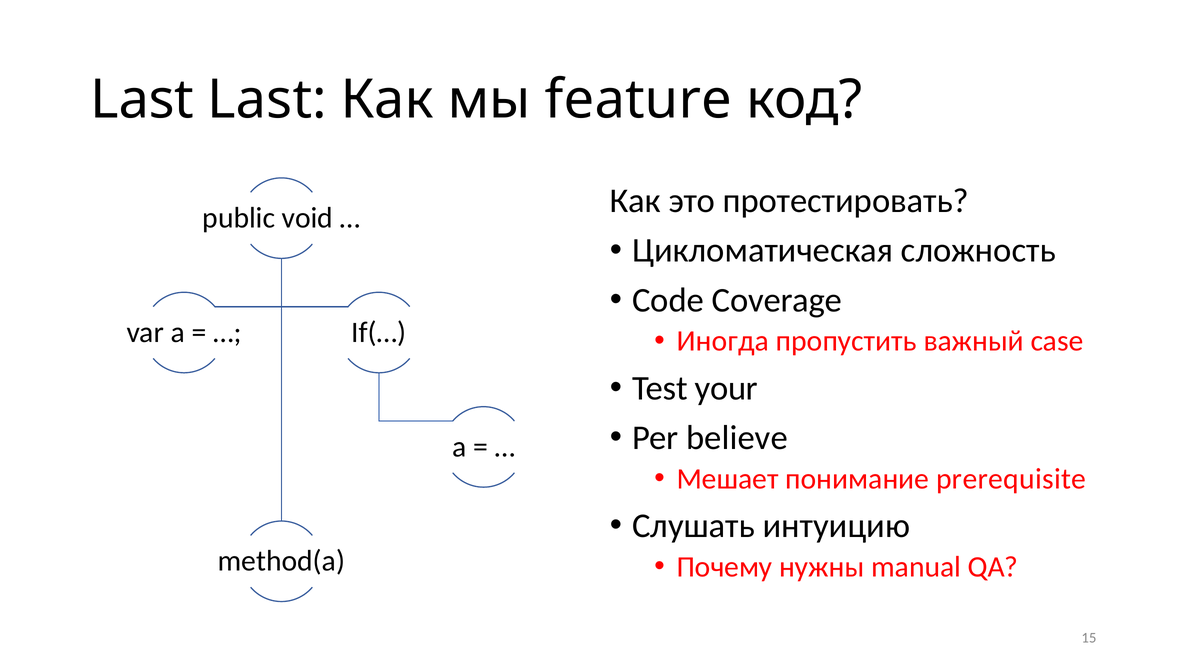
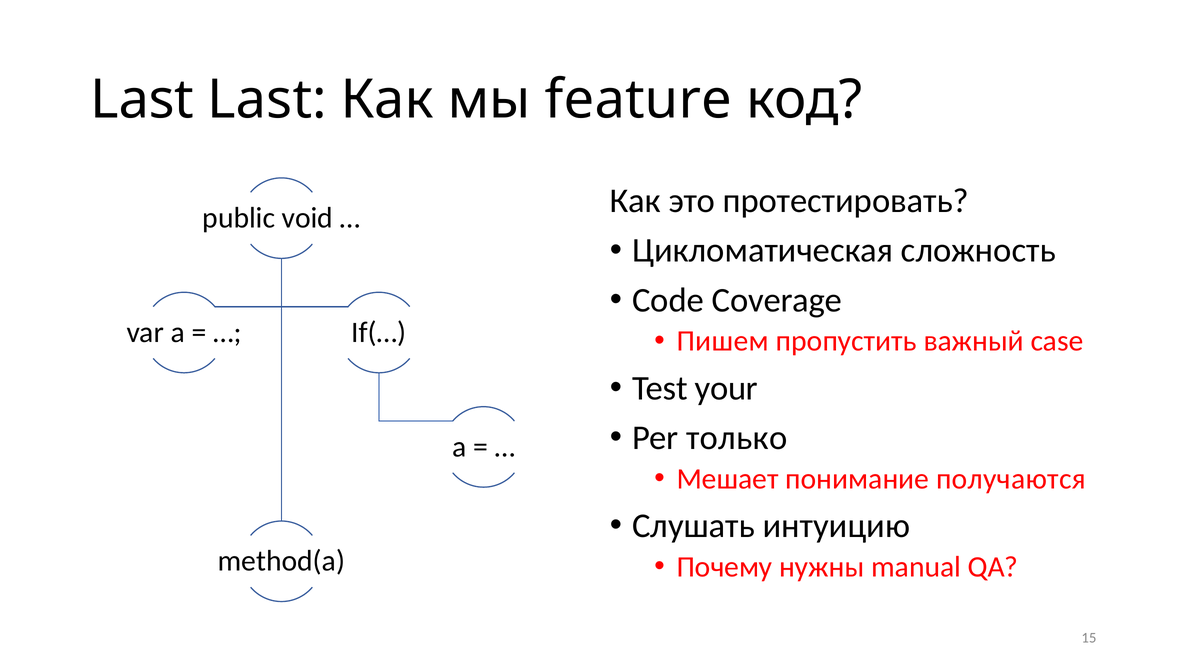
Иногда: Иногда -> Пишем (723, 341)
believe: believe -> только (737, 438)
prerequisite: prerequisite -> получаются (1011, 479)
